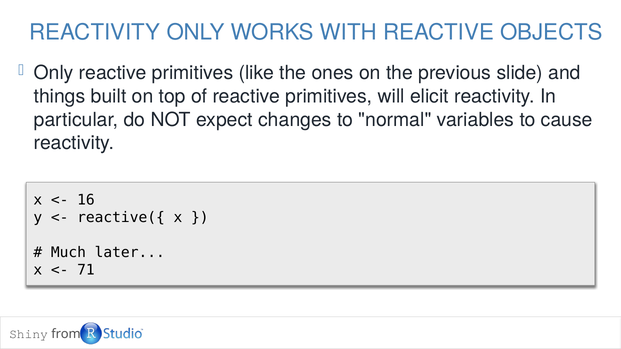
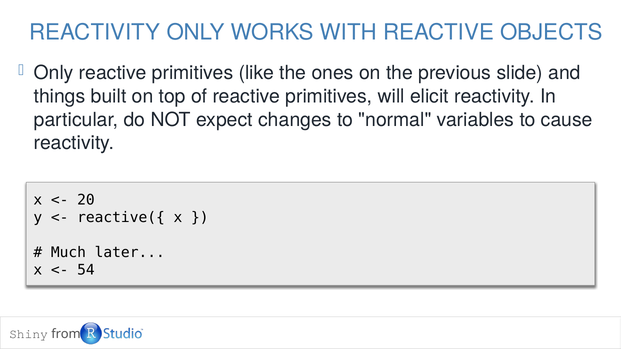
16: 16 -> 20 (86, 200)
71: 71 -> 54 (86, 270)
